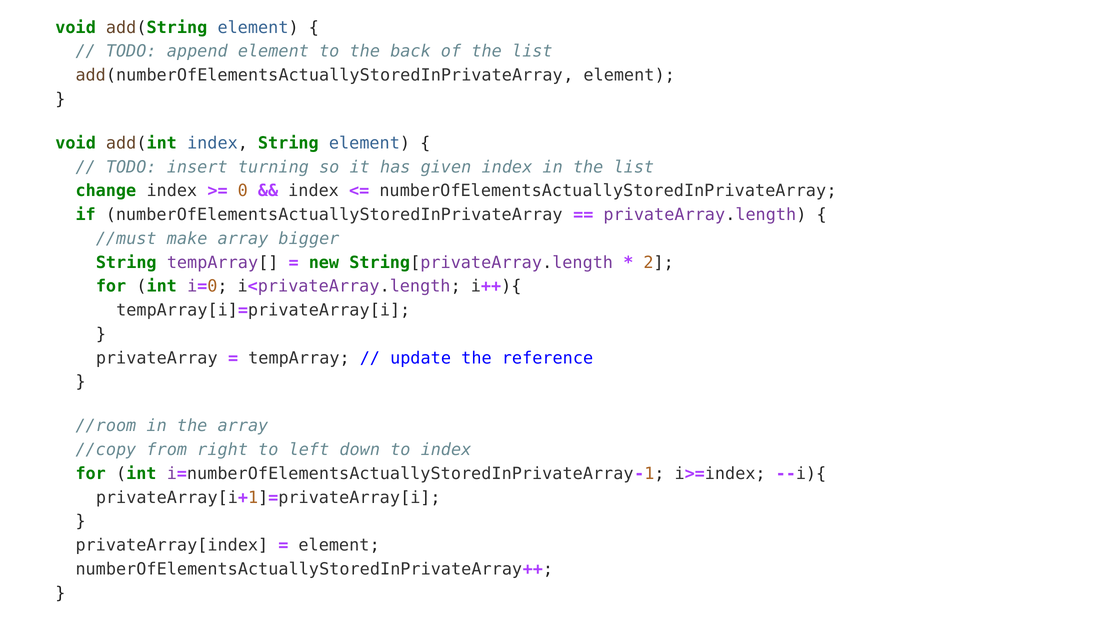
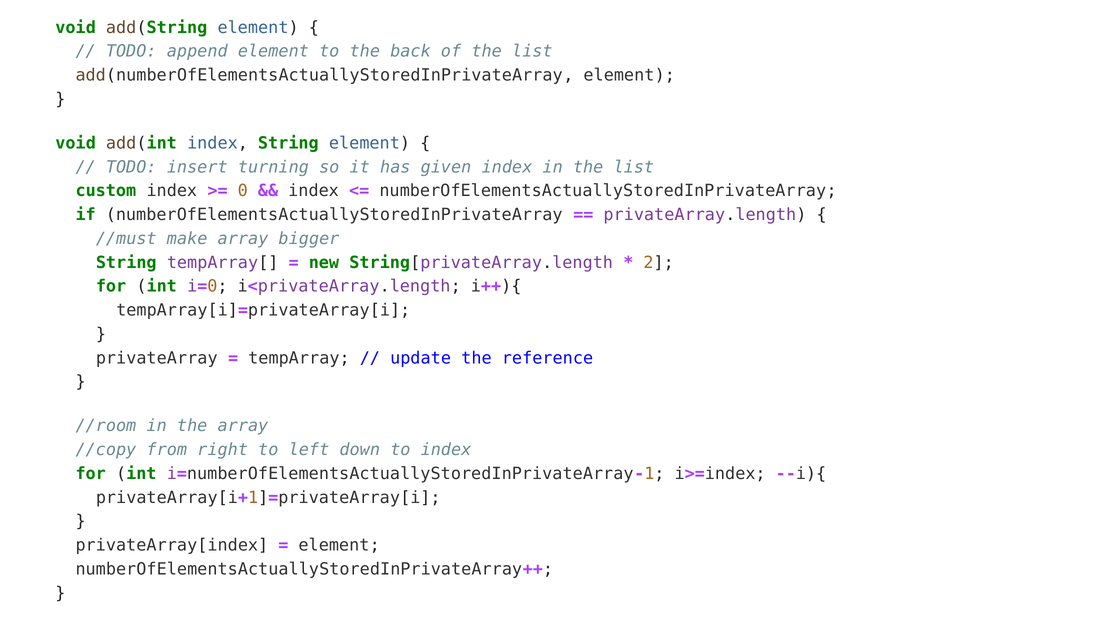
change: change -> custom (106, 191)
